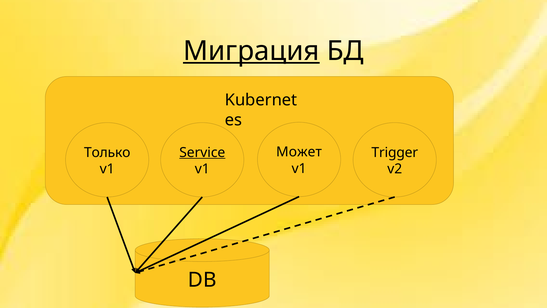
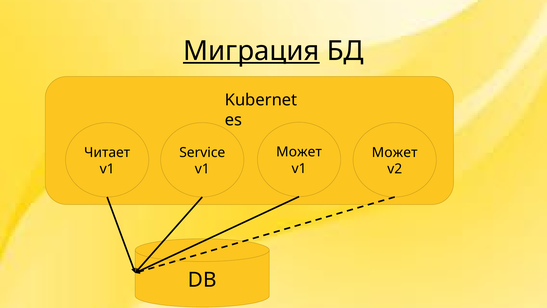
Только: Только -> Читает (107, 152)
Service underline: present -> none (202, 152)
Trigger: Trigger -> Может (395, 152)
